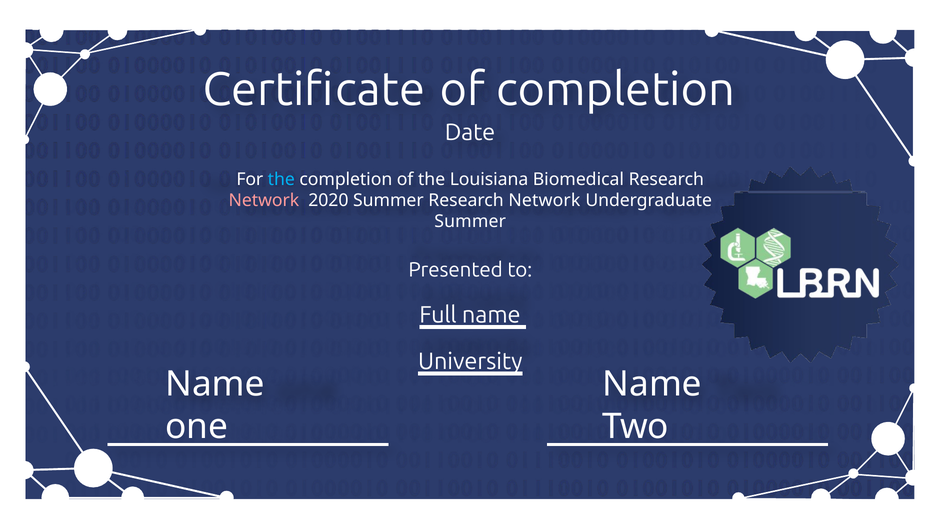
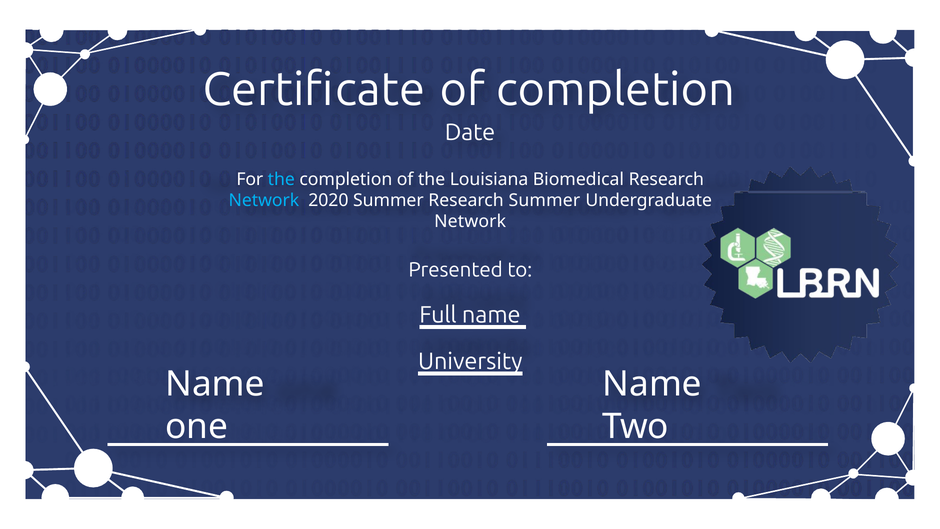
Network colour: pink -> light blue (264, 200)
Summer Research Network: Network -> Summer (544, 200)
Summer: Summer -> Network (470, 222)
